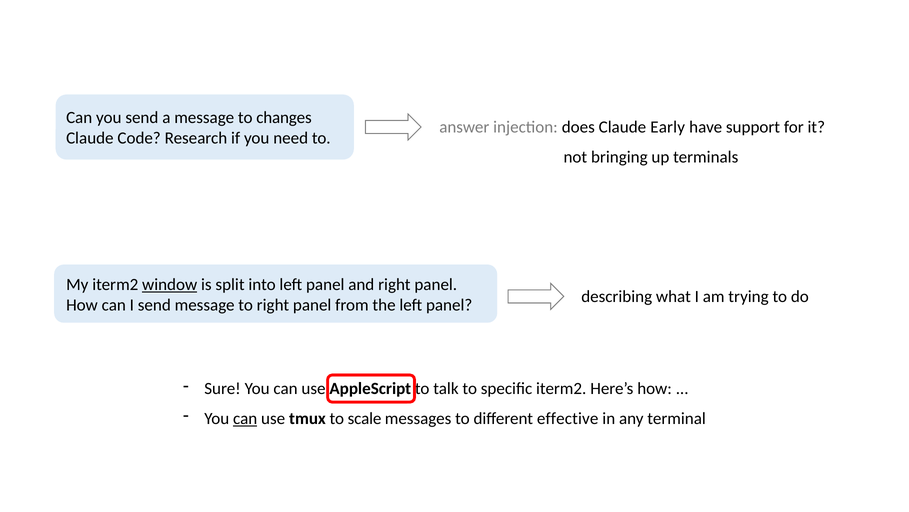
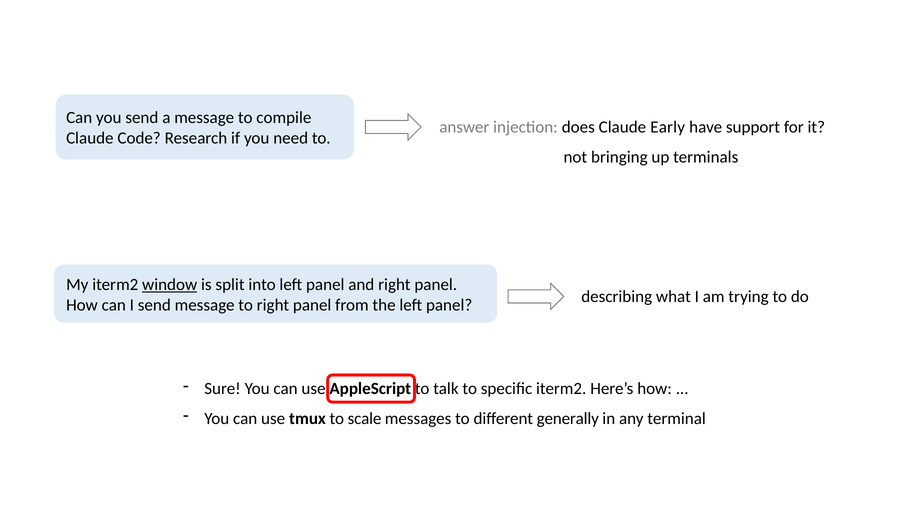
changes: changes -> compile (284, 117)
can underline: present -> none (245, 418)
effective: effective -> generally (568, 418)
